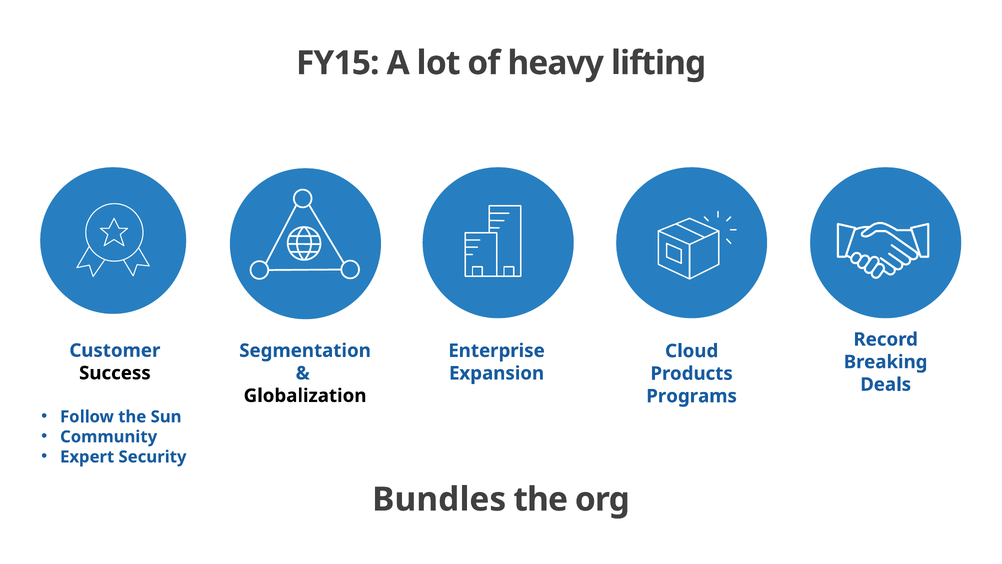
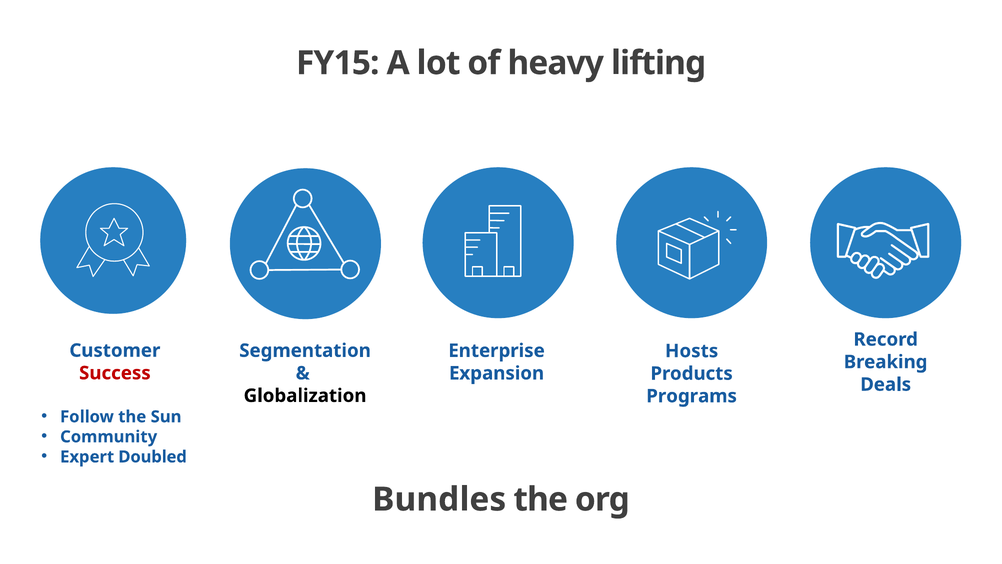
Cloud: Cloud -> Hosts (692, 351)
Success colour: black -> red (115, 373)
Security: Security -> Doubled (153, 457)
